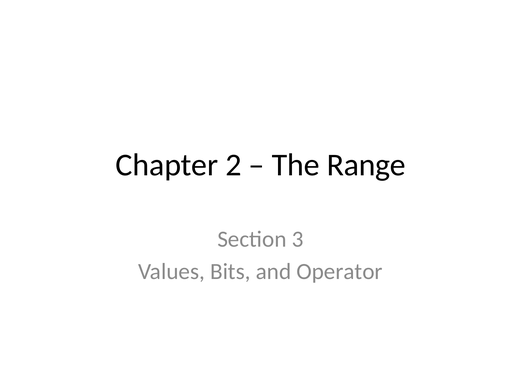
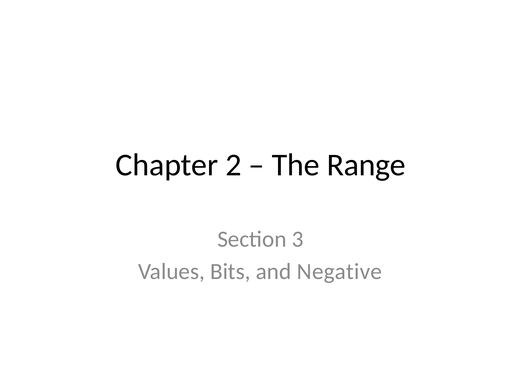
Operator: Operator -> Negative (339, 272)
